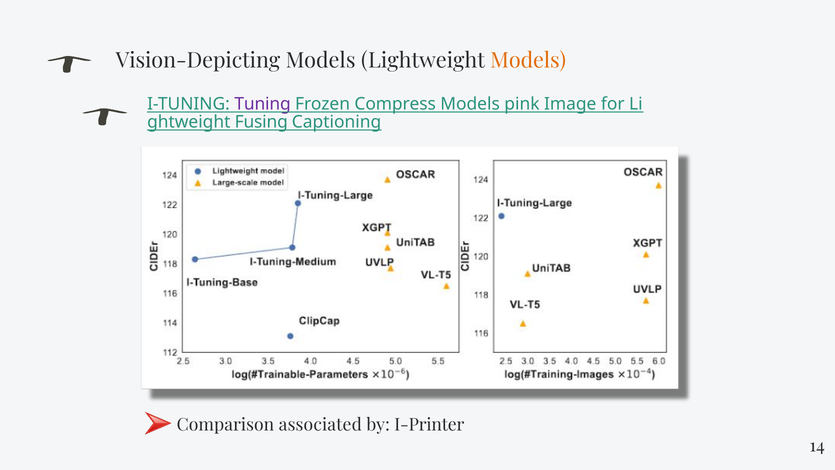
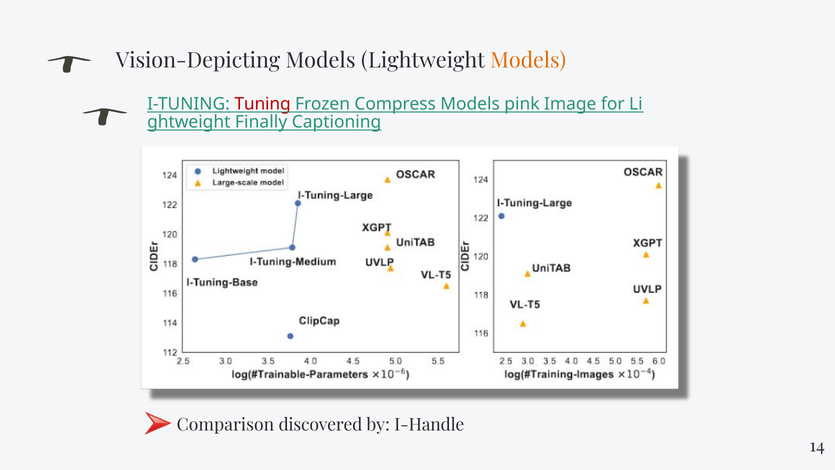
Tuning colour: purple -> red (263, 104)
Fusing: Fusing -> Finally (261, 122)
associated: associated -> discovered (320, 425)
I-Printer: I-Printer -> I-Handle (429, 425)
